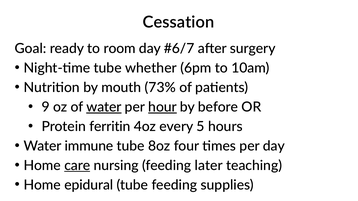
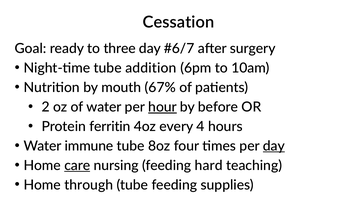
room: room -> three (120, 49)
whether: whether -> addition (151, 68)
73%: 73% -> 67% (160, 88)
9: 9 -> 2 (46, 107)
water underline: present -> none (104, 107)
5: 5 -> 4 (201, 127)
day underline: none -> present (274, 146)
later: later -> hard (209, 166)
epidural: epidural -> through (89, 185)
